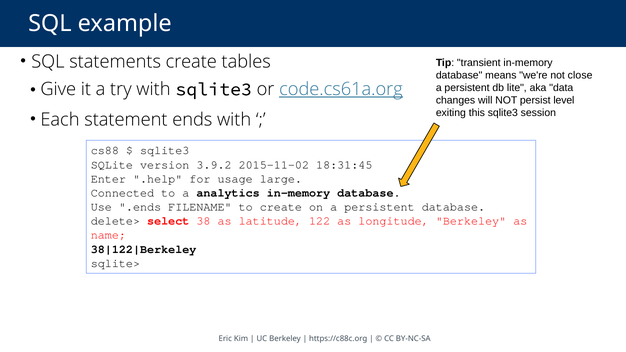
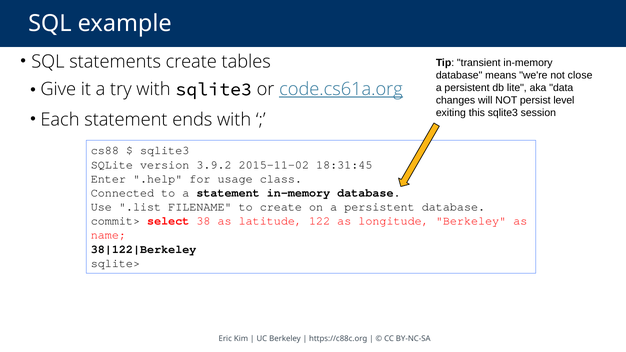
large: large -> class (281, 179)
a analytics: analytics -> statement (228, 193)
.ends: .ends -> .list (140, 207)
delete>: delete> -> commit> (115, 221)
